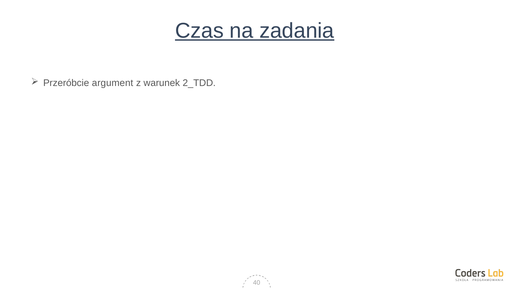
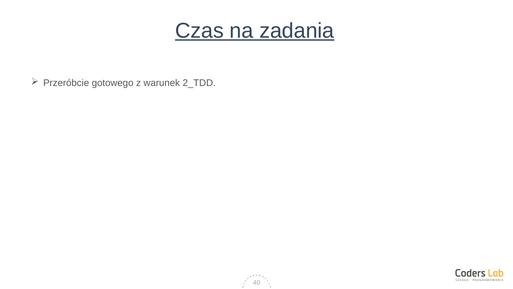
argument: argument -> gotowego (113, 83)
